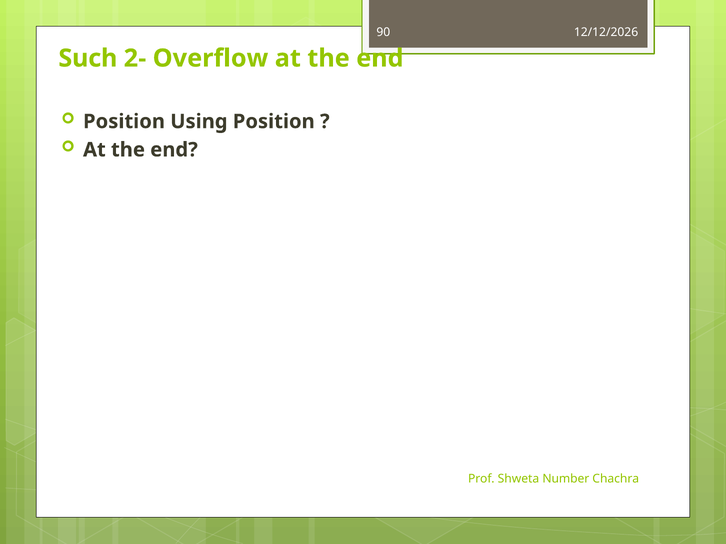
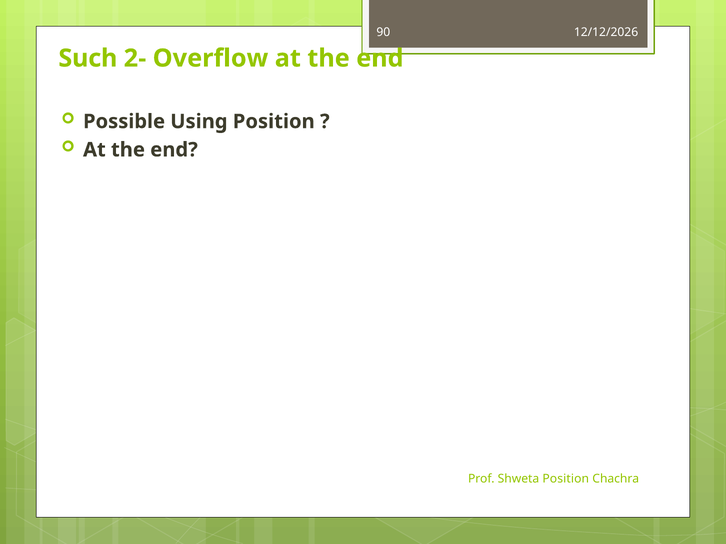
Position: Position -> Possible (124, 122)
Shweta Number: Number -> Position (566, 479)
